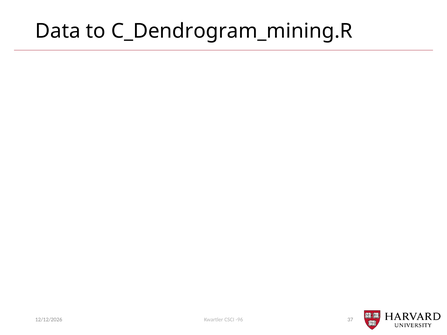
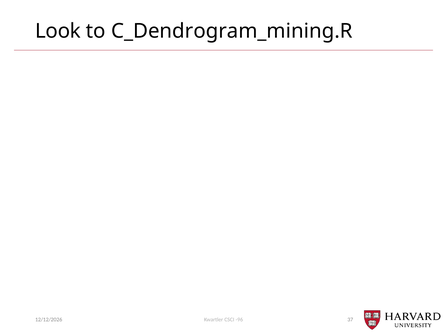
Data: Data -> Look (58, 31)
